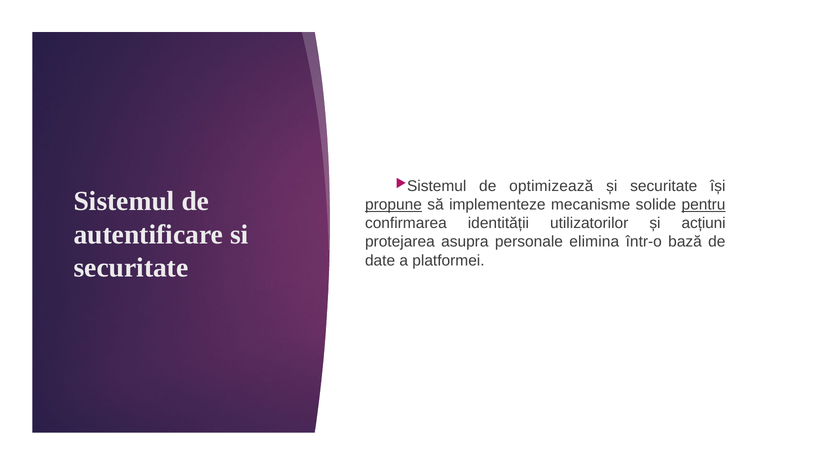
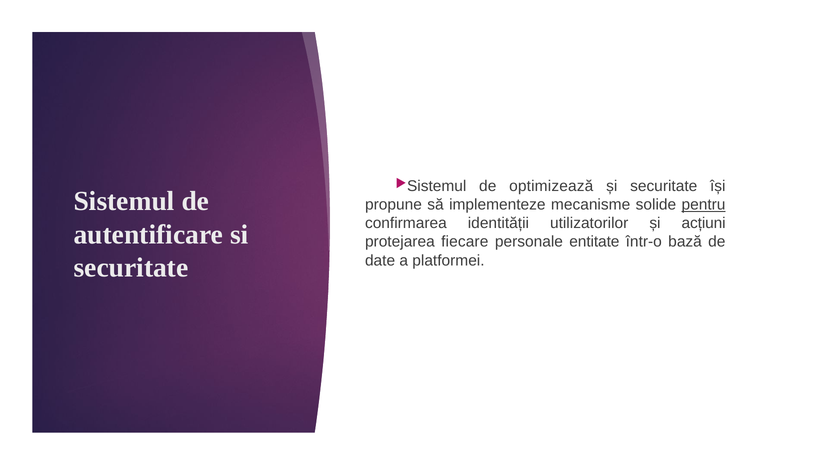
propune underline: present -> none (393, 205)
asupra: asupra -> fiecare (465, 242)
elimina: elimina -> entitate (594, 242)
